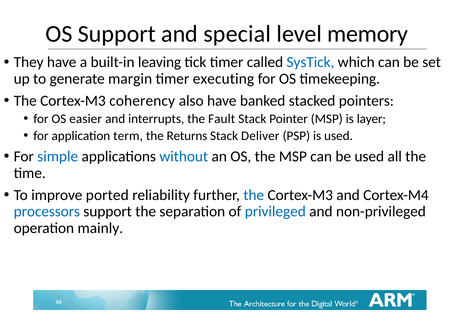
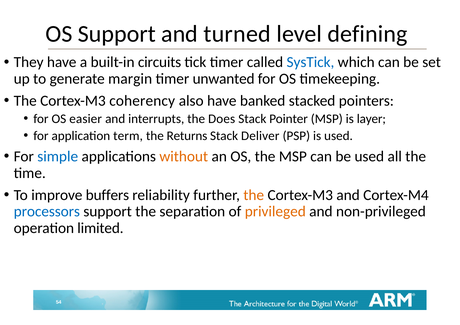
special: special -> turned (237, 34)
memory: memory -> defining (367, 34)
leaving: leaving -> circuits (160, 62)
executing: executing -> unwanted (224, 79)
Fault: Fault -> Does (222, 119)
without colour: blue -> orange (184, 157)
ported: ported -> buffers (107, 195)
the colour: blue -> orange (254, 195)
privileged colour: blue -> orange (275, 212)
mainly: mainly -> limited (100, 228)
